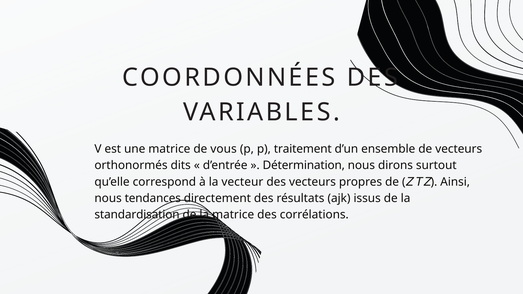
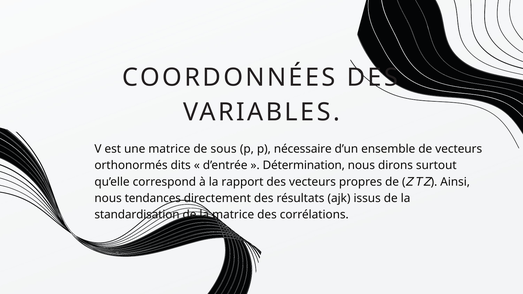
vous: vous -> sous (224, 149)
traitement: traitement -> nécessaire (303, 149)
vecteur: vecteur -> rapport (242, 182)
